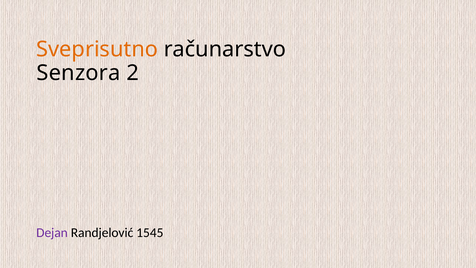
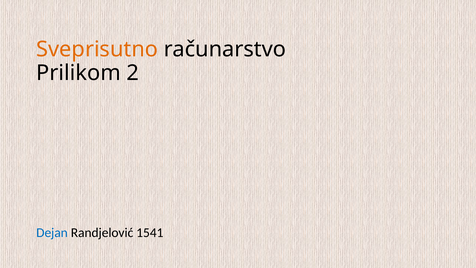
Senzora: Senzora -> Prilikom (79, 73)
Dejan colour: purple -> blue (52, 232)
1545: 1545 -> 1541 (150, 232)
